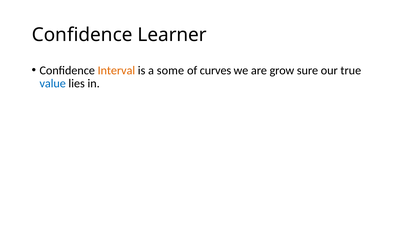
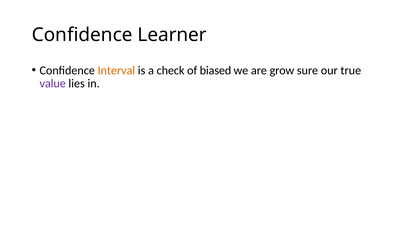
some: some -> check (171, 70)
curves: curves -> biased (215, 70)
value colour: blue -> purple (53, 83)
